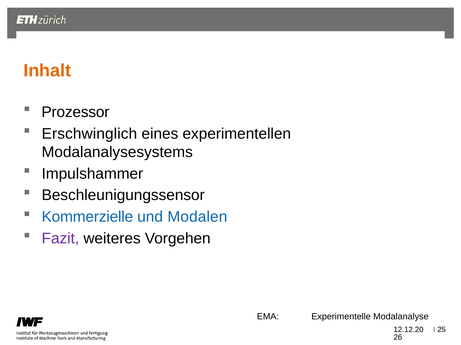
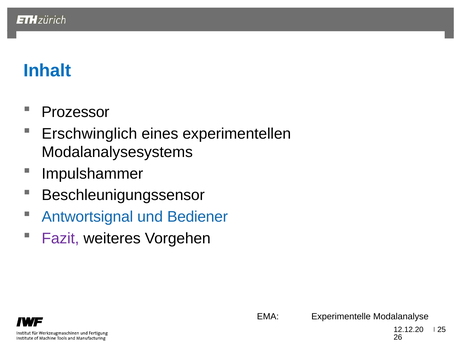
Inhalt colour: orange -> blue (47, 71)
Kommerzielle: Kommerzielle -> Antwortsignal (87, 217)
Modalen: Modalen -> Bediener (198, 217)
